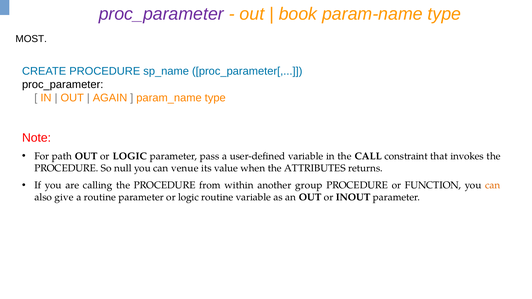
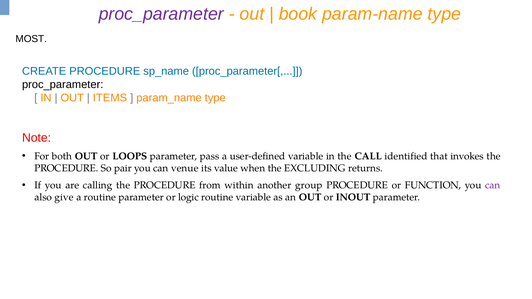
AGAIN: AGAIN -> ITEMS (110, 98)
path: path -> both (62, 156)
OUT or LOGIC: LOGIC -> LOOPS (130, 156)
constraint: constraint -> identified (406, 156)
null: null -> pair (123, 168)
ATTRIBUTES: ATTRIBUTES -> EXCLUDING (315, 168)
can colour: orange -> purple (493, 185)
